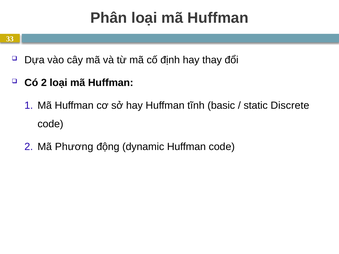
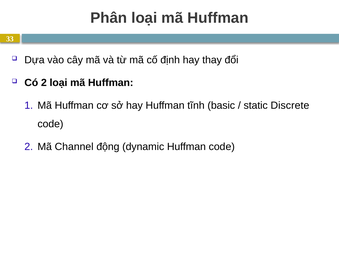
Phương: Phương -> Channel (74, 147)
